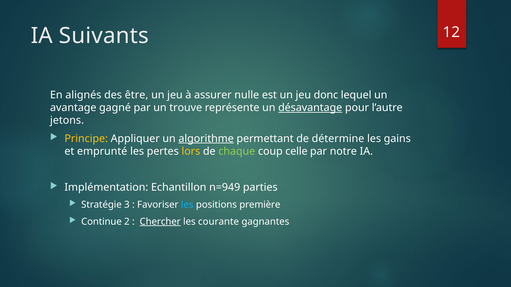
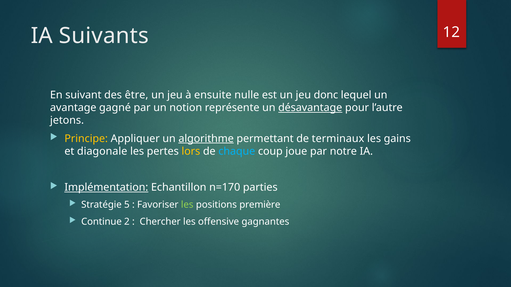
alignés: alignés -> suivant (83, 95)
assurer: assurer -> ensuite (213, 95)
trouve: trouve -> notion (186, 108)
détermine: détermine -> terminaux (338, 139)
emprunté: emprunté -> diagonale (102, 152)
chaque colour: light green -> light blue (237, 152)
celle: celle -> joue (296, 152)
Implémentation underline: none -> present (106, 188)
n=949: n=949 -> n=170 (225, 188)
3: 3 -> 5 (127, 205)
les colour: light blue -> light green (187, 205)
Chercher underline: present -> none (160, 222)
courante: courante -> offensive (219, 222)
